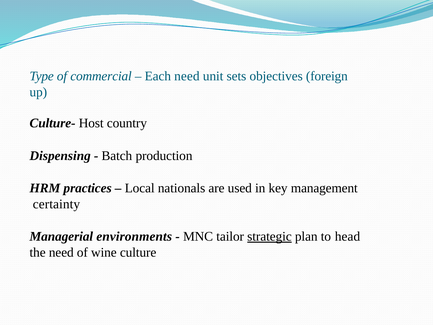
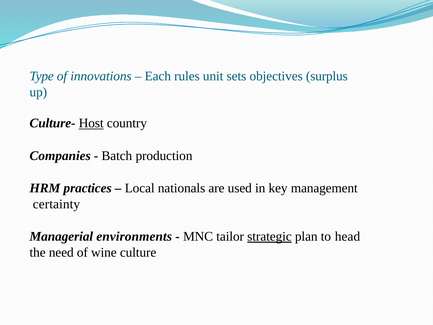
commercial: commercial -> innovations (101, 76)
Each need: need -> rules (187, 76)
foreign: foreign -> surplus (327, 76)
Host underline: none -> present (91, 123)
Dispensing: Dispensing -> Companies (60, 156)
